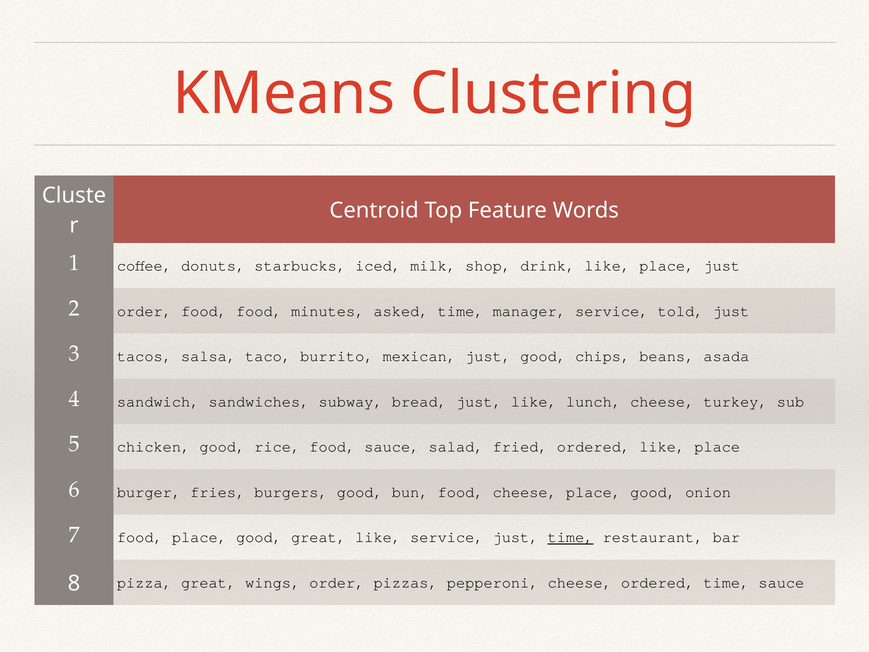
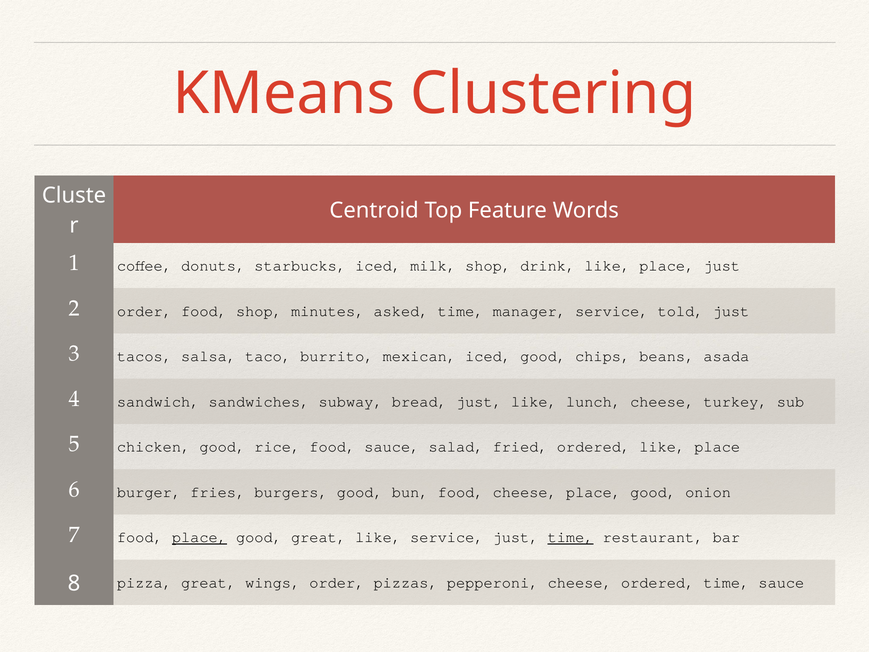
food food: food -> shop (259, 311)
mexican just: just -> iced (488, 356)
place underline: none -> present (199, 537)
